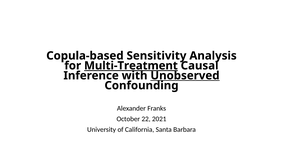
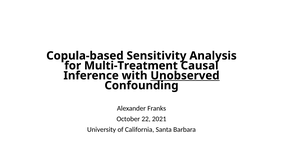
Multi-Treatment underline: present -> none (131, 66)
